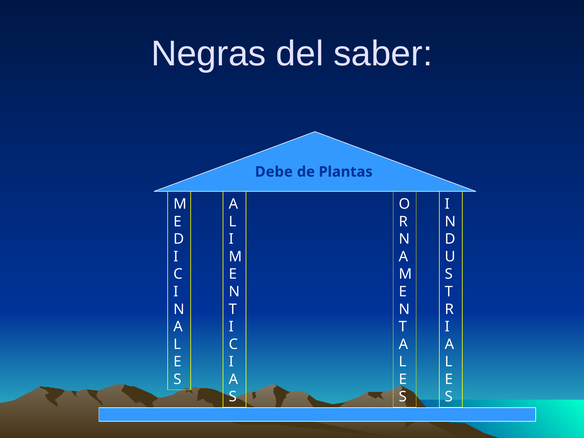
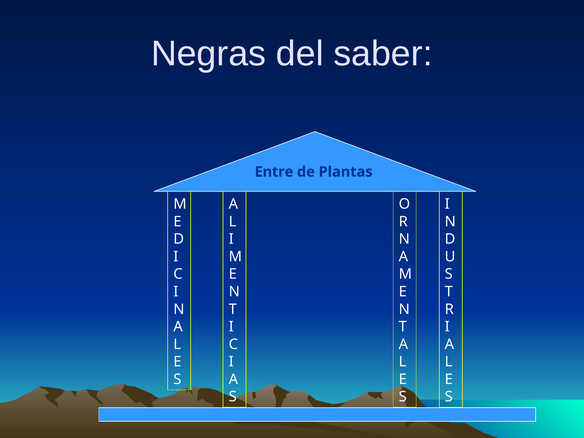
Debe: Debe -> Entre (274, 172)
